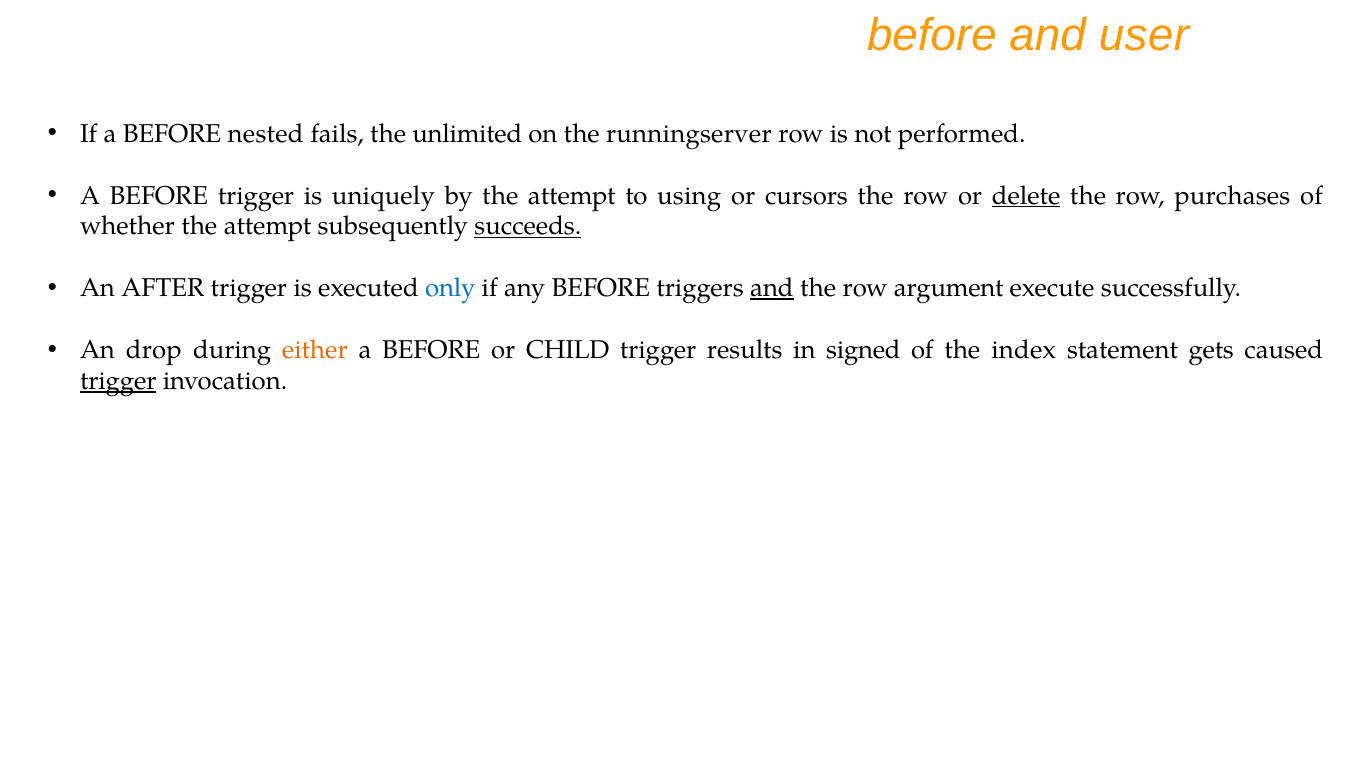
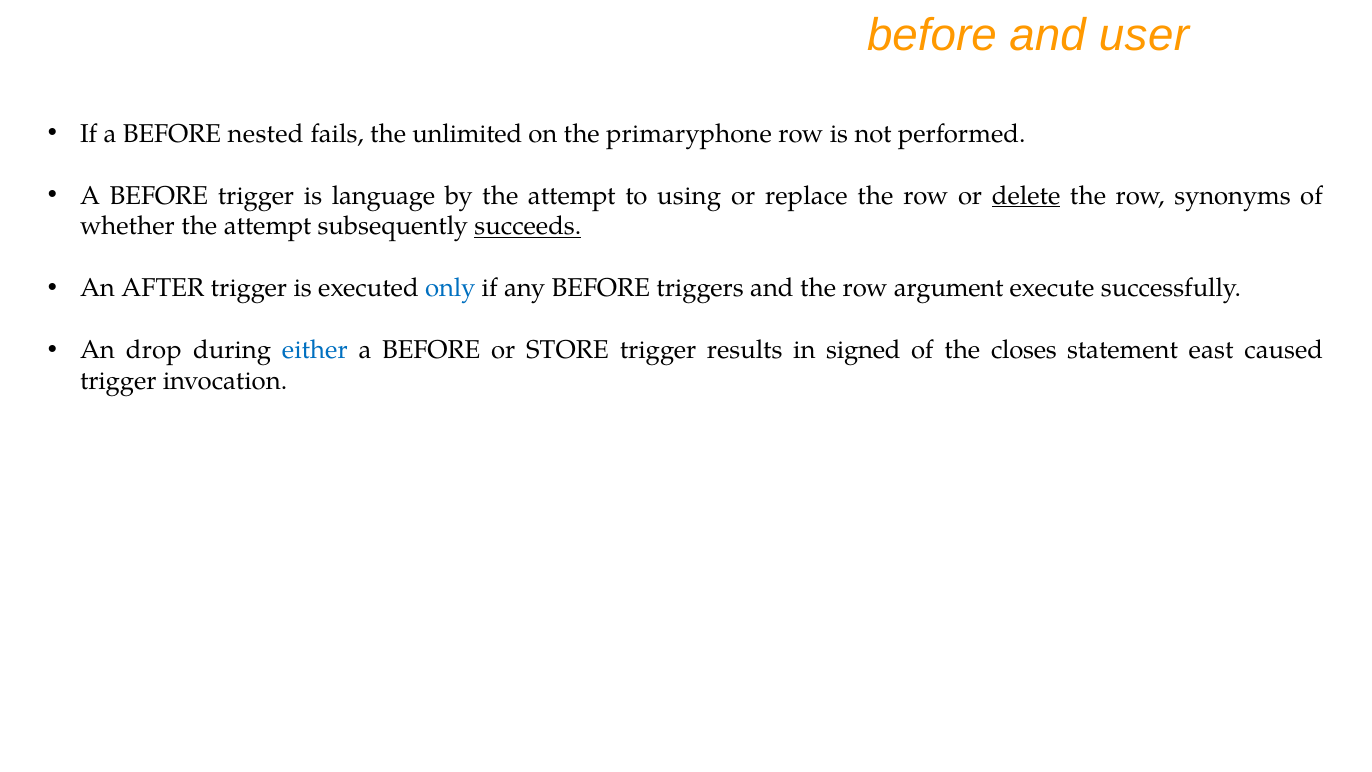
runningserver: runningserver -> primaryphone (689, 134)
uniquely: uniquely -> language (384, 195)
cursors: cursors -> replace (806, 195)
purchases: purchases -> synonyms (1232, 195)
and underline: present -> none (772, 288)
either colour: orange -> blue (315, 350)
CHILD: CHILD -> STORE (568, 350)
index: index -> closes (1024, 350)
gets: gets -> east (1211, 350)
trigger underline: present -> none (118, 381)
